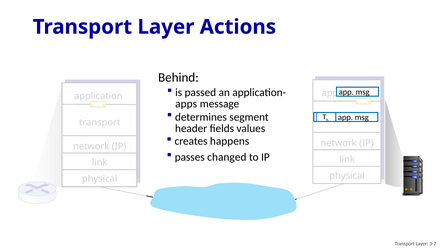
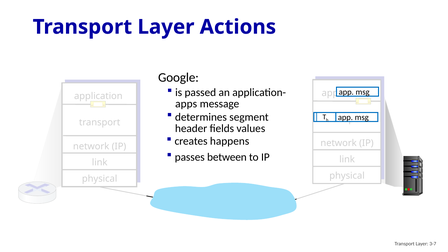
Behind: Behind -> Google (178, 78)
changed: changed -> between (227, 157)
